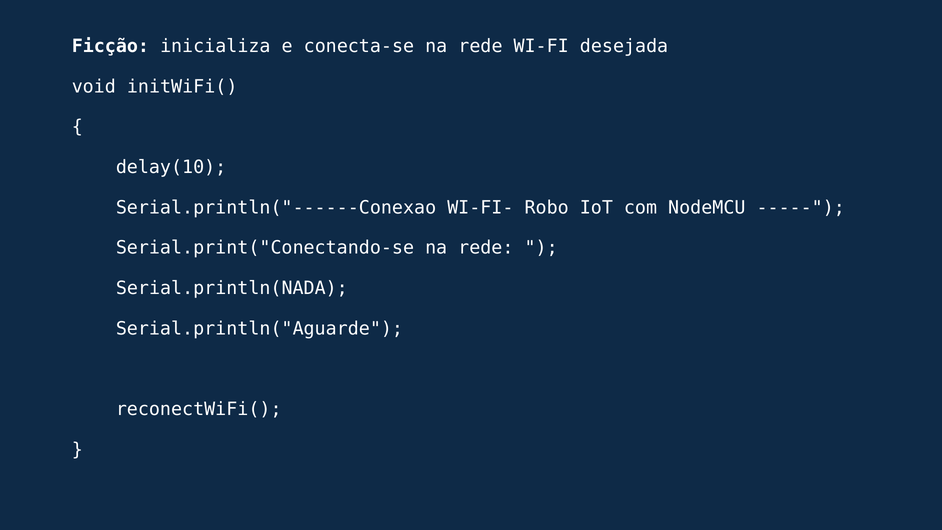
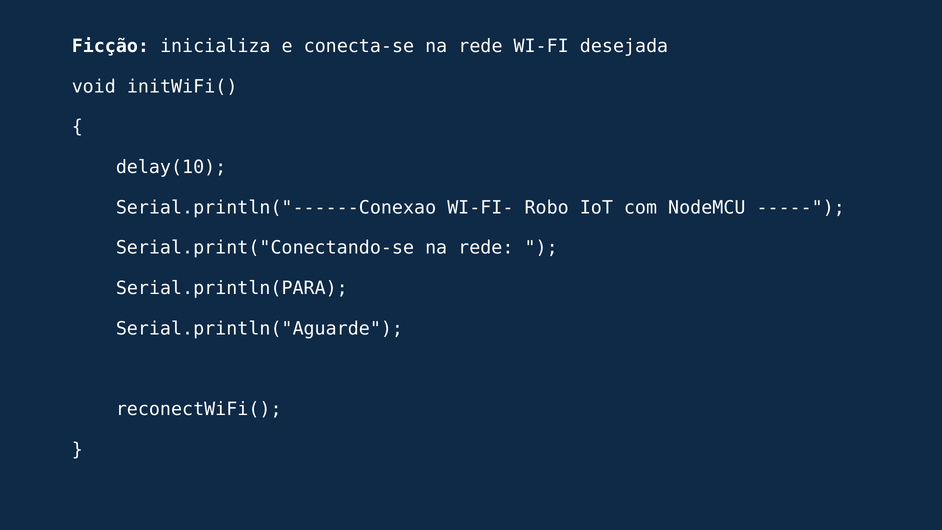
Serial.println(NADA: Serial.println(NADA -> Serial.println(PARA (232, 288)
